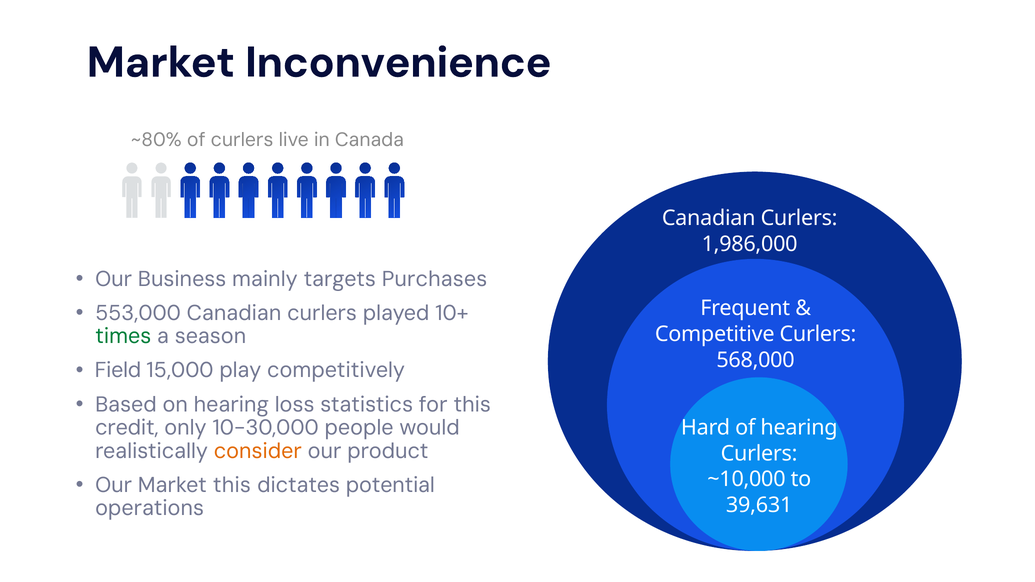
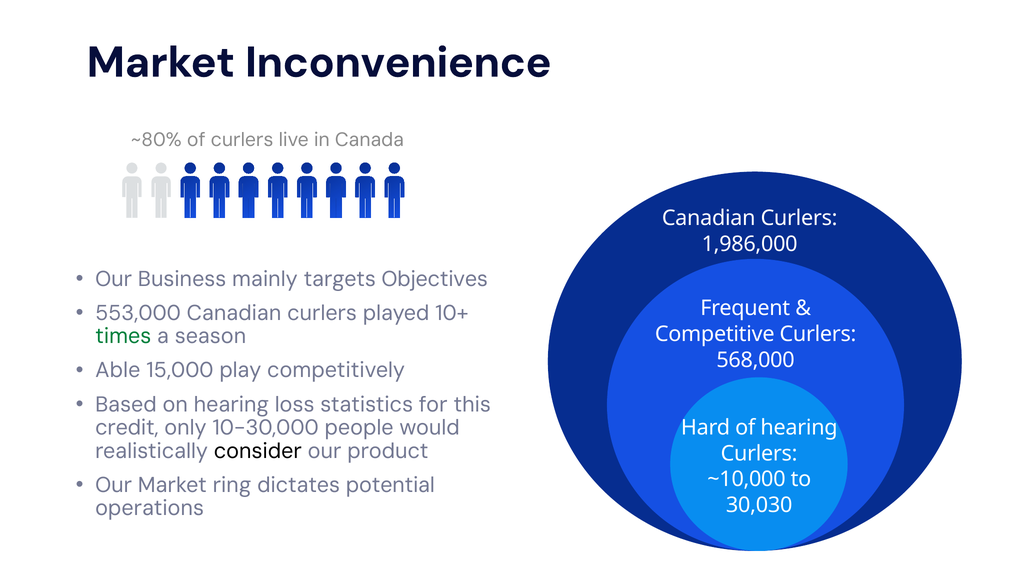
Purchases: Purchases -> Objectives (435, 279)
Field: Field -> Able (118, 370)
consider colour: orange -> black (258, 451)
Market this: this -> ring (232, 485)
39,631: 39,631 -> 30,030 (759, 505)
